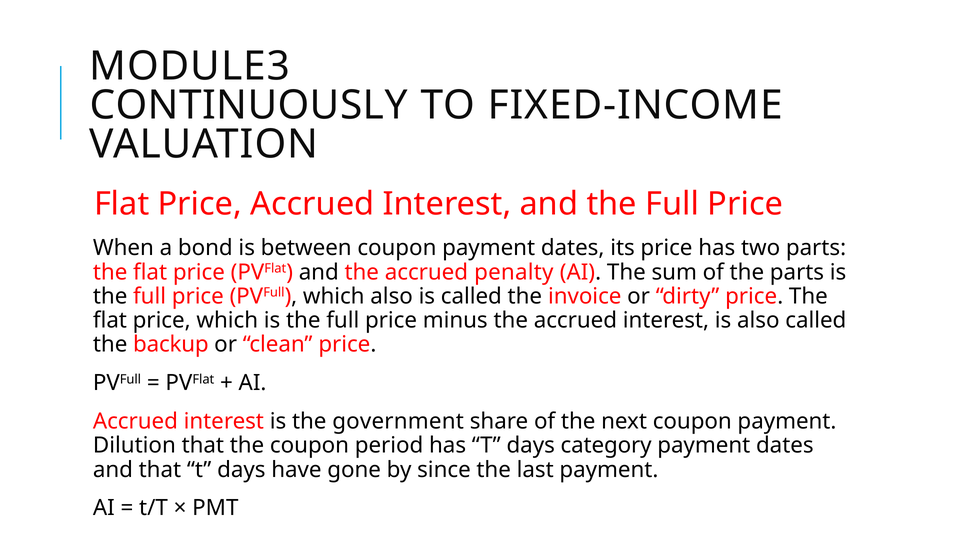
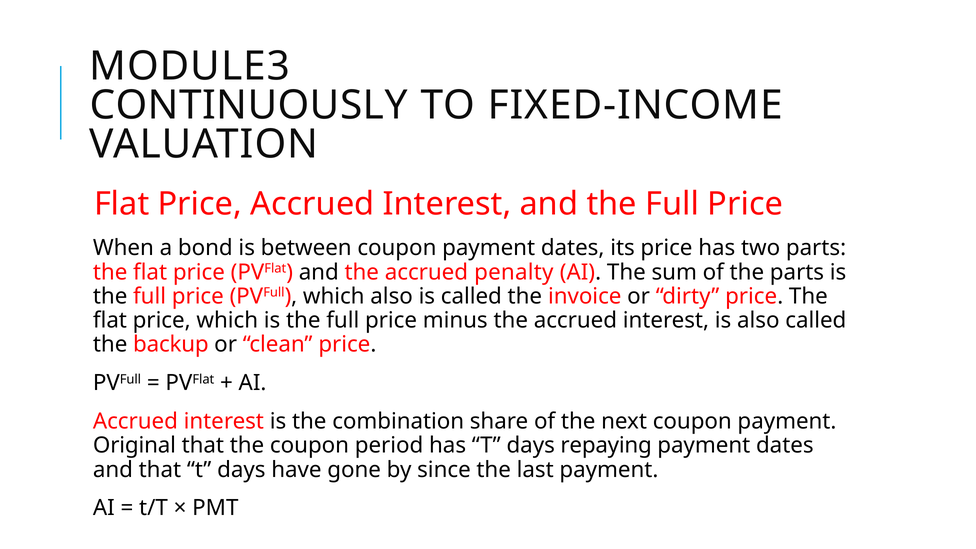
government: government -> combination (398, 421)
Dilution: Dilution -> Original (134, 446)
category: category -> repaying (606, 446)
